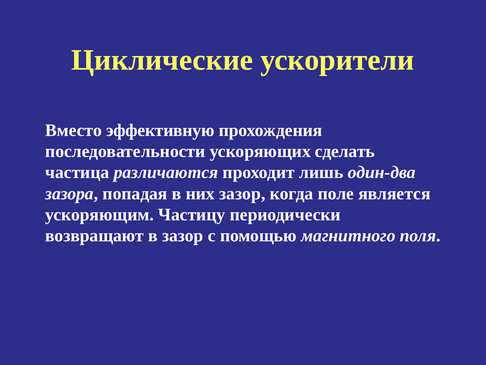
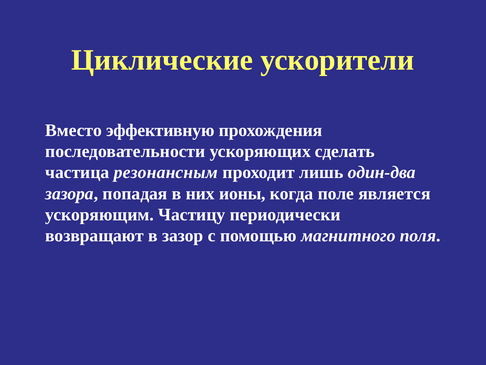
различаются: различаются -> резонансным (166, 172)
них зазор: зазор -> ионы (242, 193)
